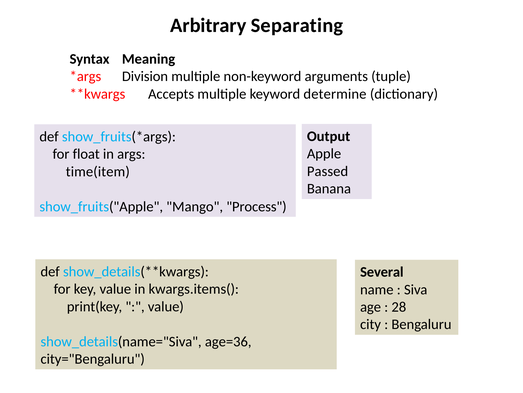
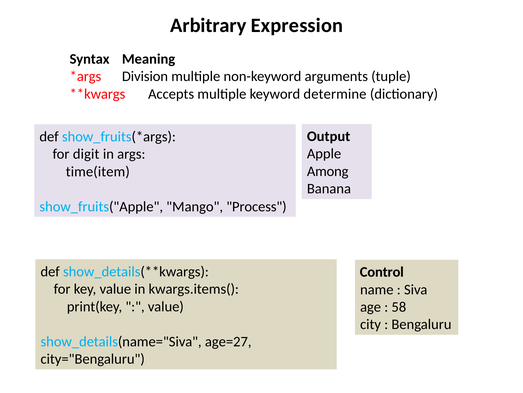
Separating: Separating -> Expression (297, 25)
float: float -> digit (86, 154)
Passed: Passed -> Among (328, 171)
Several: Several -> Control (382, 272)
28: 28 -> 58 (399, 306)
age=36: age=36 -> age=27 (228, 341)
